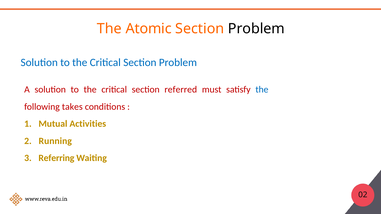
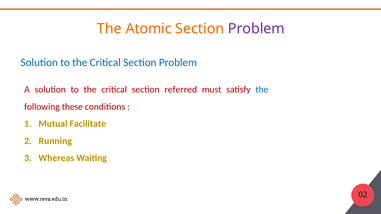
Problem colour: black -> purple (256, 29)
takes: takes -> these (72, 107)
Activities: Activities -> Facilitate (88, 124)
Referring: Referring -> Whereas (56, 158)
